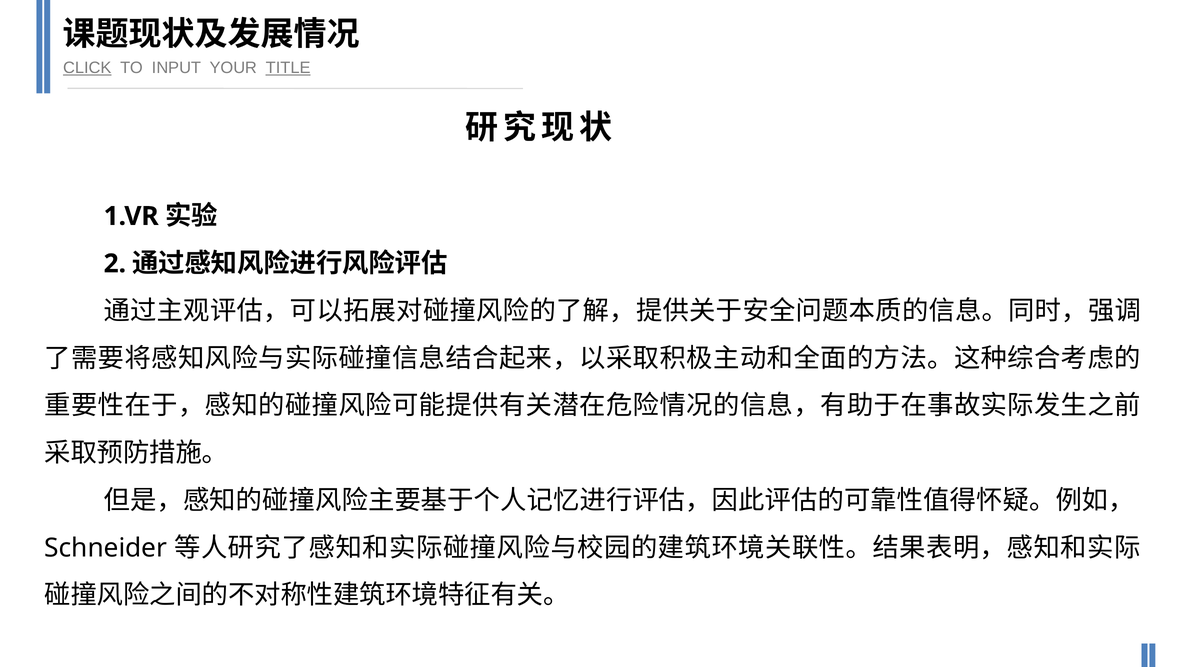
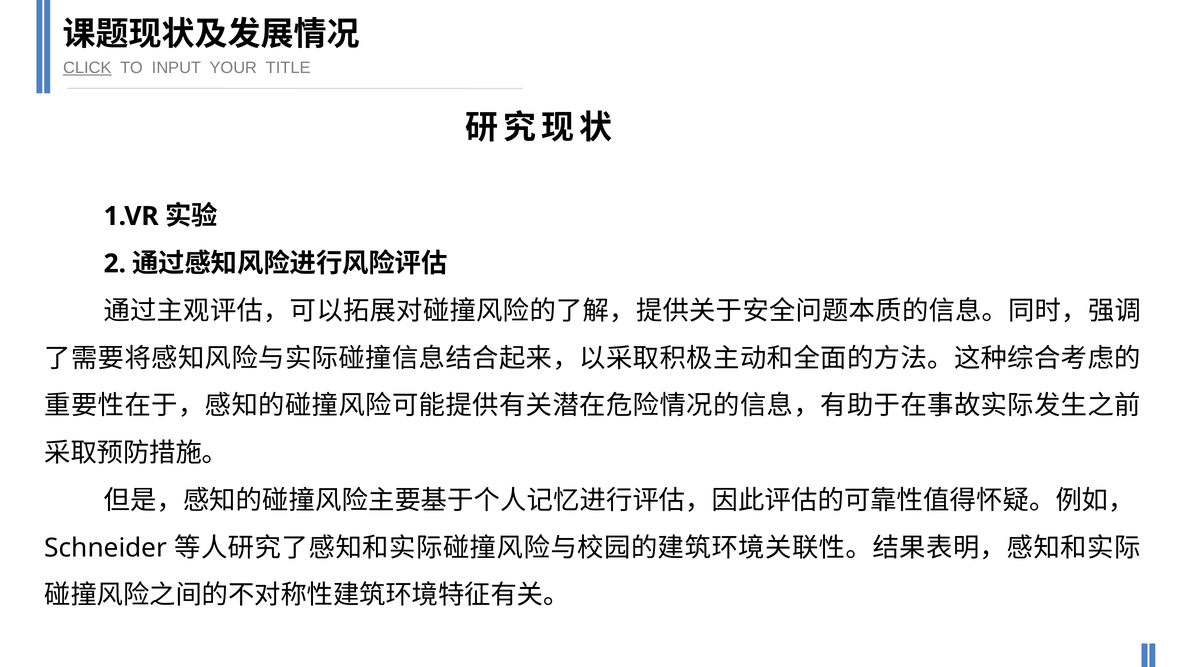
TITLE underline: present -> none (288, 68)
